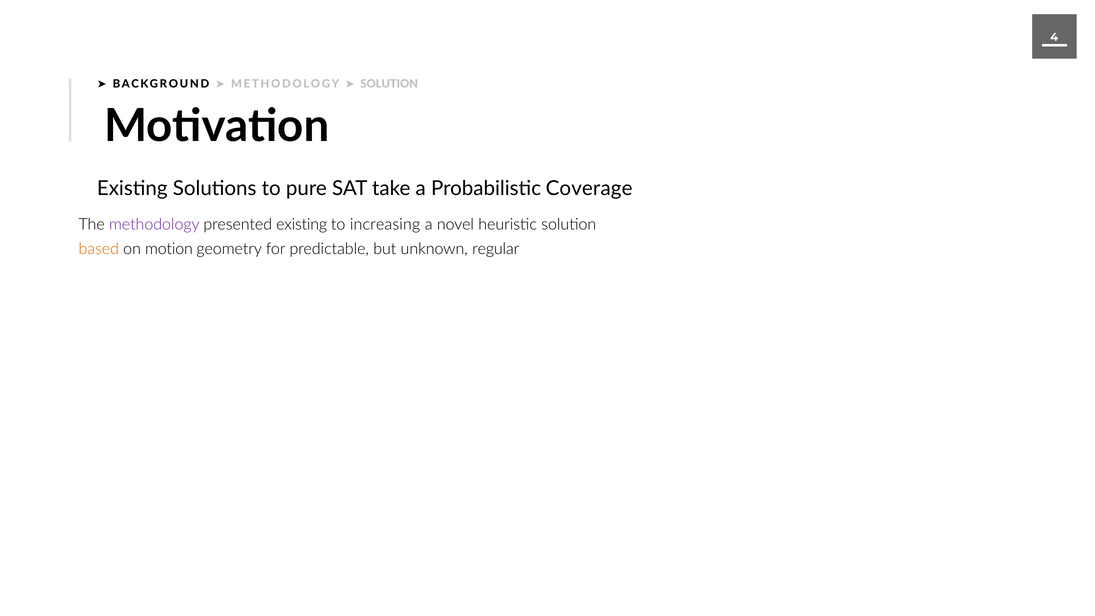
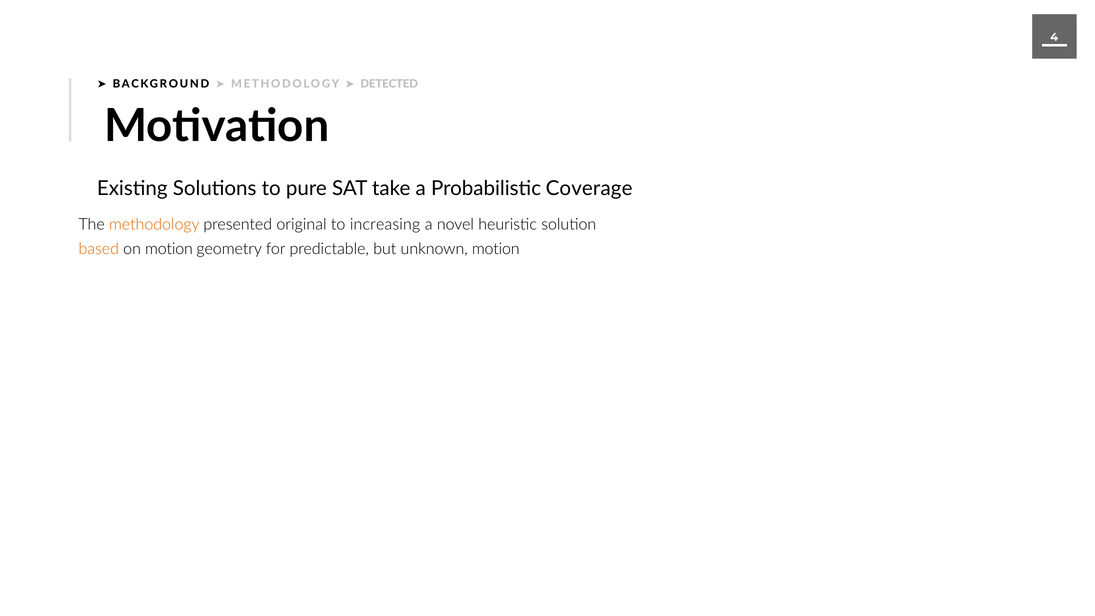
METHODOLOGY SOLUTION: SOLUTION -> DETECTED (389, 84)
methodology colour: purple -> orange (154, 224)
presented existing: existing -> original (302, 224)
unknown regular: regular -> motion (496, 249)
